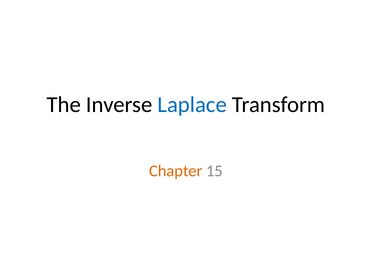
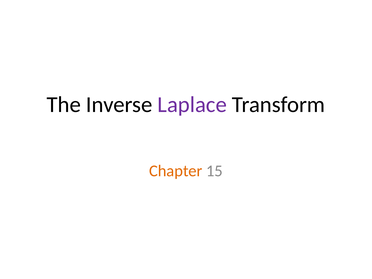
Laplace colour: blue -> purple (192, 105)
